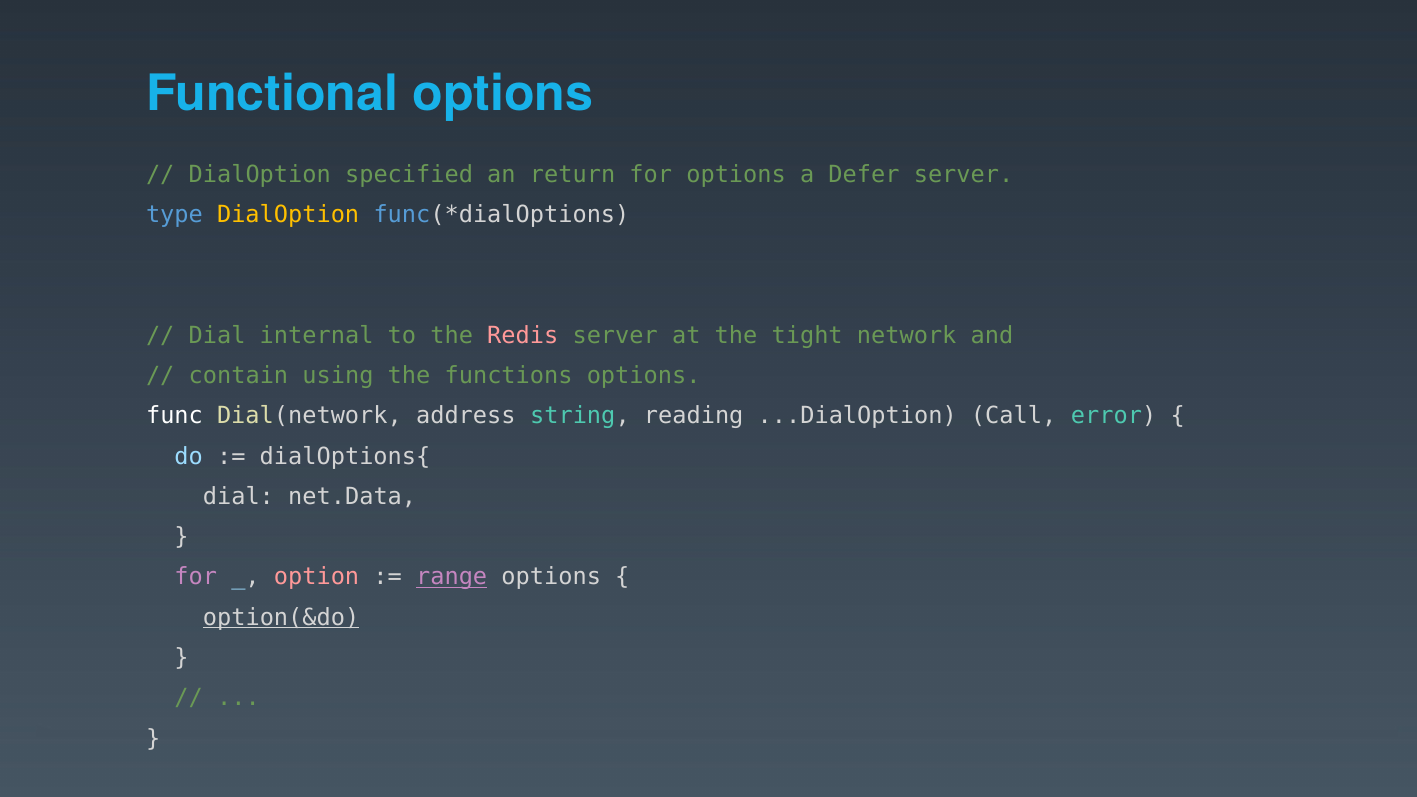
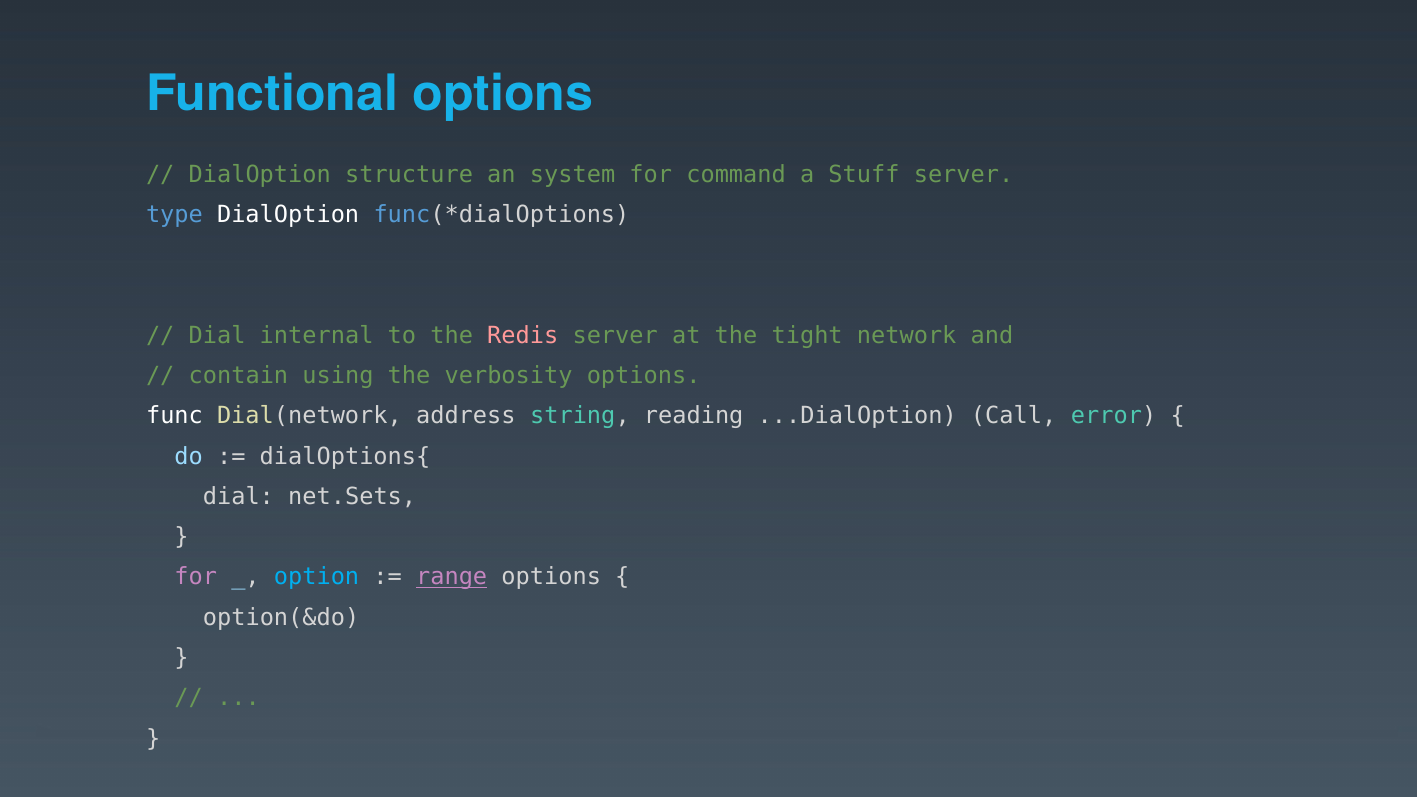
specified: specified -> structure (409, 174)
return: return -> system (573, 174)
for options: options -> command (736, 174)
Defer: Defer -> Stuff (864, 174)
DialOption colour: yellow -> white (288, 215)
functions: functions -> verbosity (509, 376)
net.Data: net.Data -> net.Sets (352, 497)
option colour: pink -> light blue (317, 577)
option(&do underline: present -> none (281, 617)
